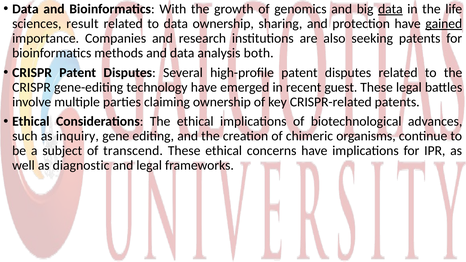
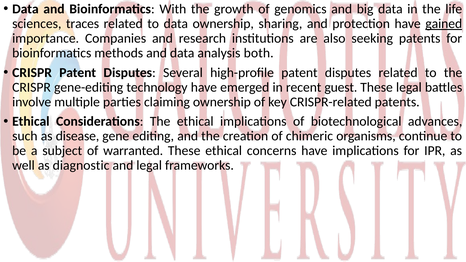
data underline: present -> none (390, 9)
result: result -> traces (83, 24)
inquiry: inquiry -> disease (78, 136)
transcend: transcend -> warranted (133, 151)
